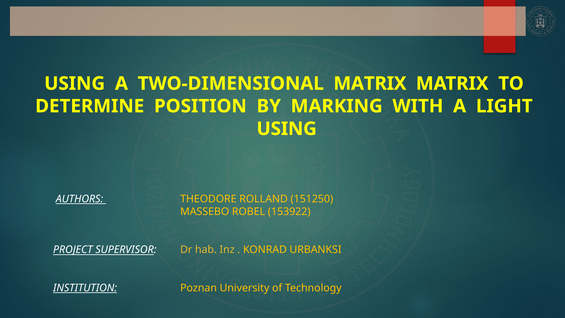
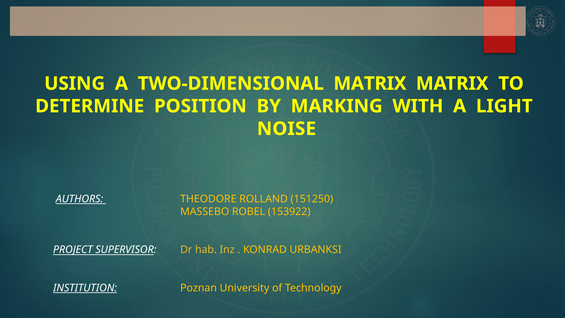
USING: USING -> NOISE (286, 129)
